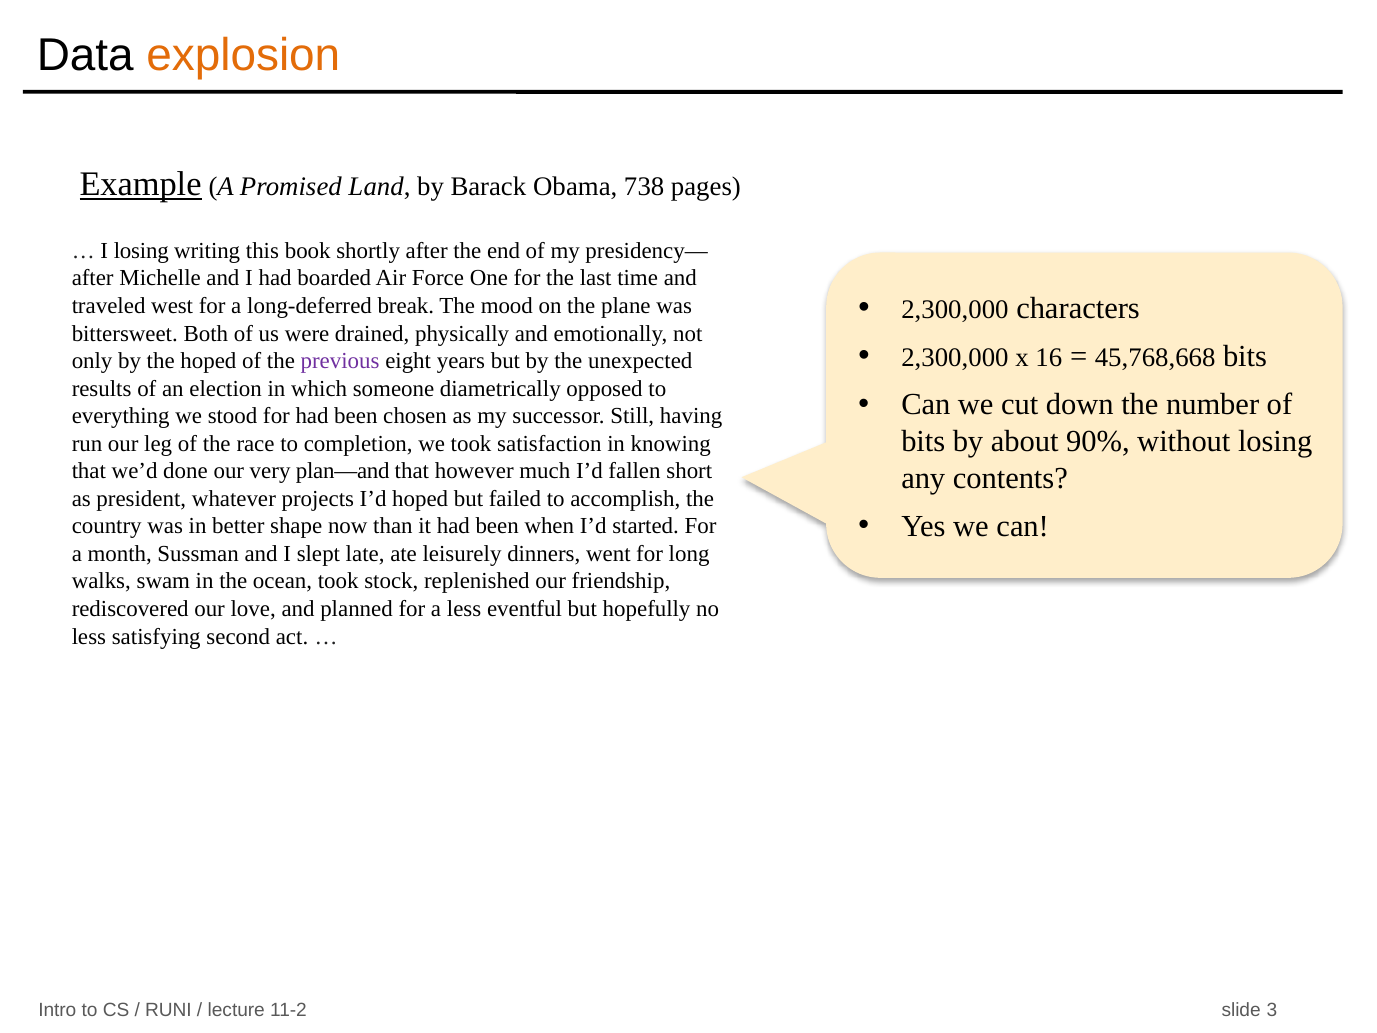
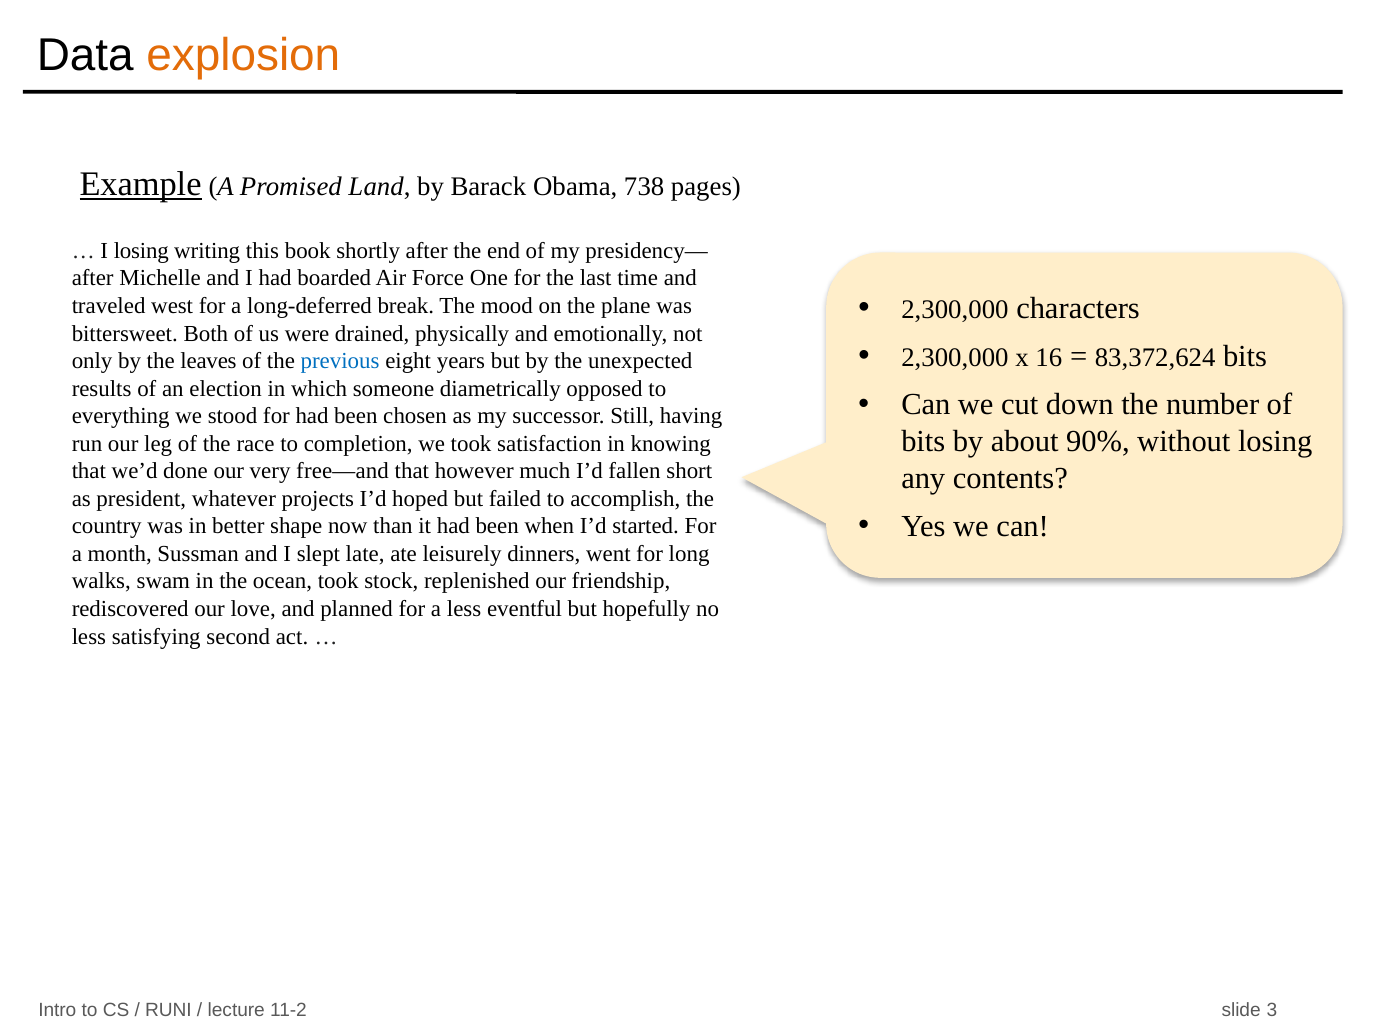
45,768,668: 45,768,668 -> 83,372,624 (1155, 358)
the hoped: hoped -> leaves (209, 361)
previous colour: purple -> blue (340, 361)
plan—and: plan—and -> free—and (343, 471)
